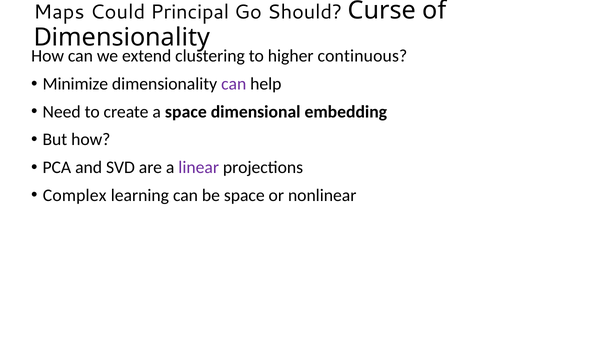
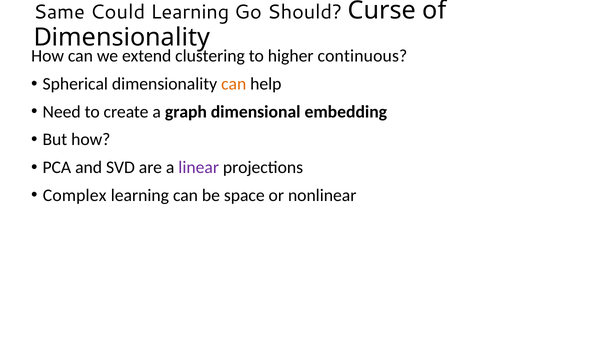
Maps: Maps -> Same (59, 12)
Could Principal: Principal -> Learning (190, 12)
Minimize: Minimize -> Spherical (75, 84)
can colour: purple -> orange (234, 84)
a space: space -> graph (186, 112)
